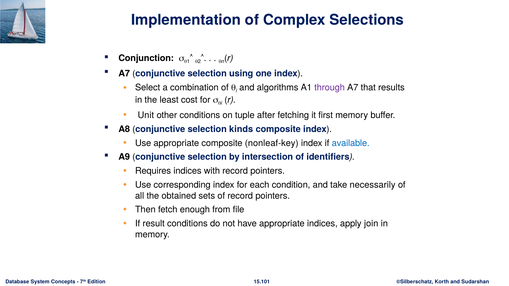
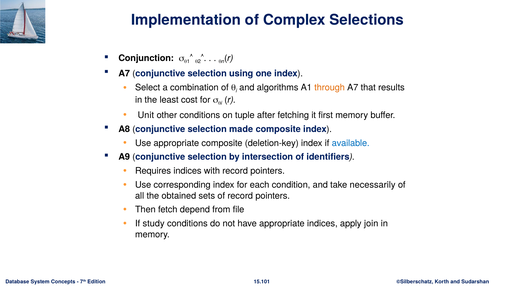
through colour: purple -> orange (330, 88)
kinds: kinds -> made (241, 129)
nonleaf-key: nonleaf-key -> deletion-key (272, 143)
enough: enough -> depend (195, 210)
result: result -> study (154, 224)
